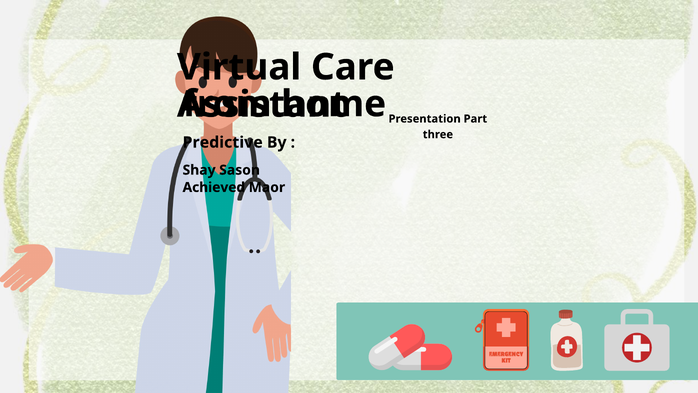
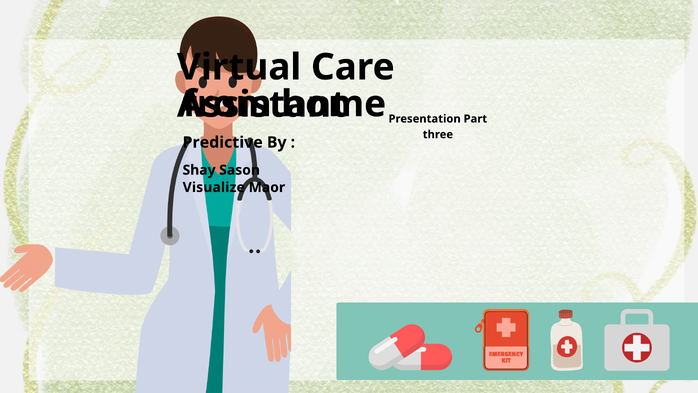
Achieved: Achieved -> Visualize (214, 187)
